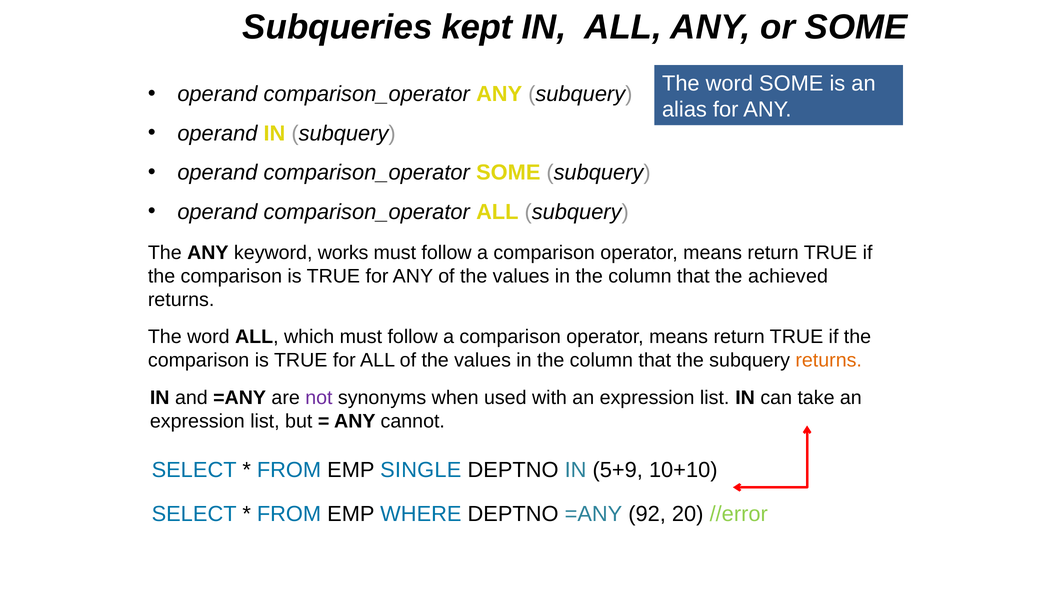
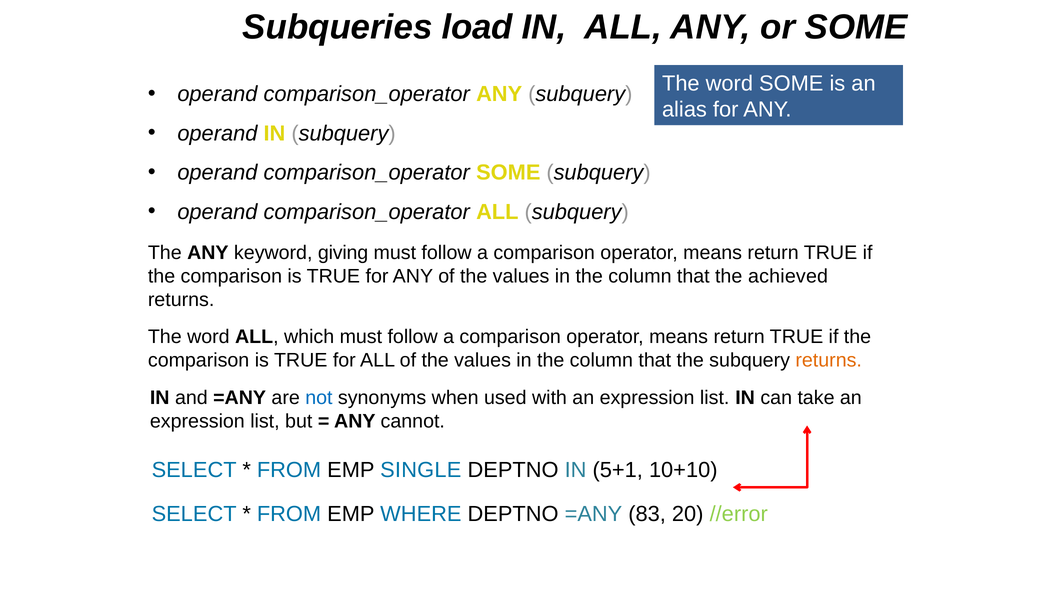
kept: kept -> load (477, 27)
works: works -> giving (343, 253)
not colour: purple -> blue (319, 398)
5+9: 5+9 -> 5+1 (618, 470)
92: 92 -> 83 (647, 514)
